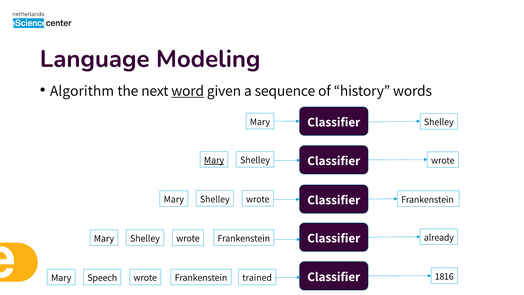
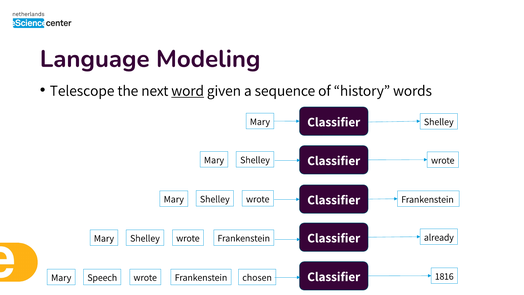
Algorithm: Algorithm -> Telescope (82, 91)
Mary underline: present -> none (214, 160)
trained: trained -> chosen (257, 277)
